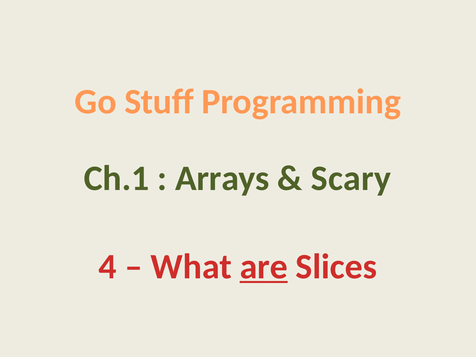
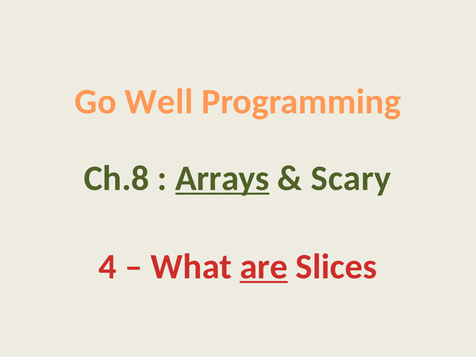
Stuff: Stuff -> Well (159, 102)
Ch.1: Ch.1 -> Ch.8 (116, 178)
Arrays underline: none -> present (222, 178)
